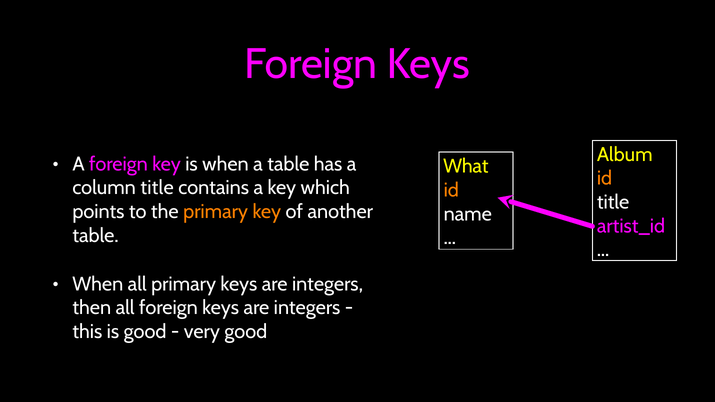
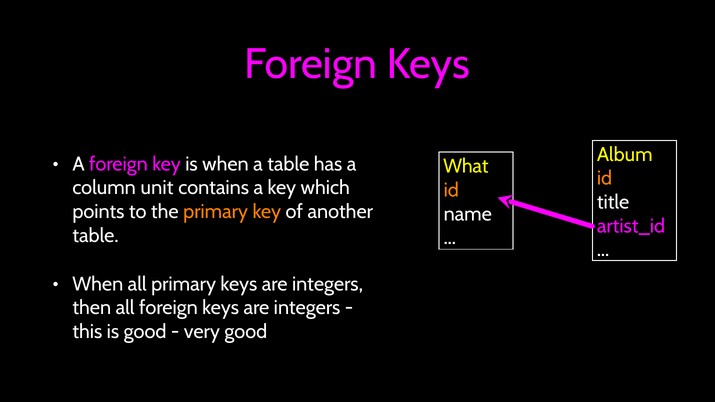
column title: title -> unit (157, 188)
